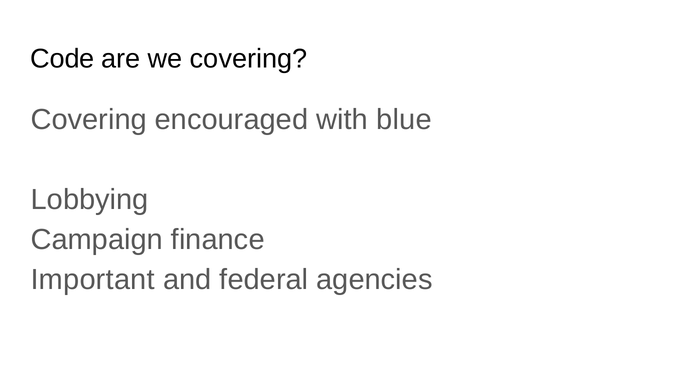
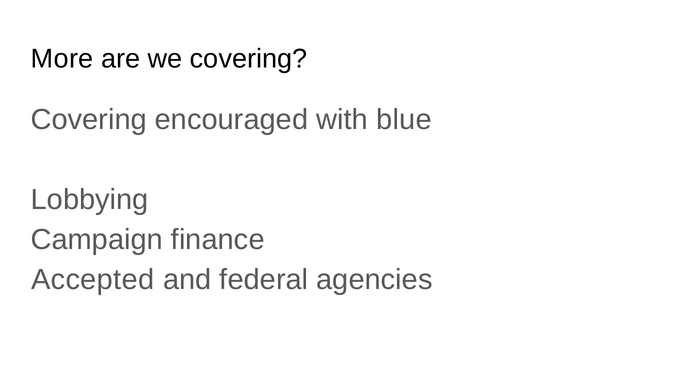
Code: Code -> More (62, 59)
Important: Important -> Accepted (93, 280)
